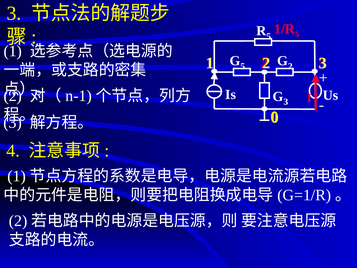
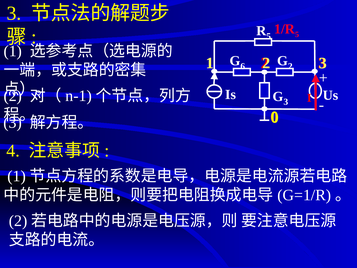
5: 5 -> 6 (243, 66)
